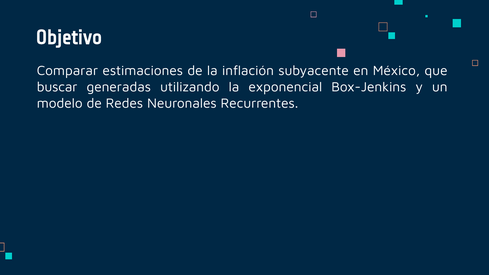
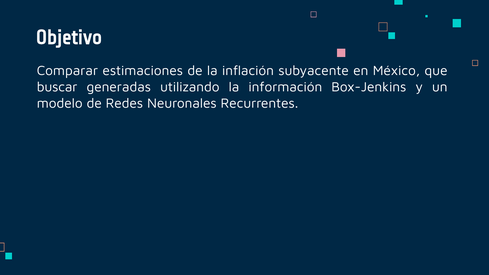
exponencial: exponencial -> información (285, 87)
